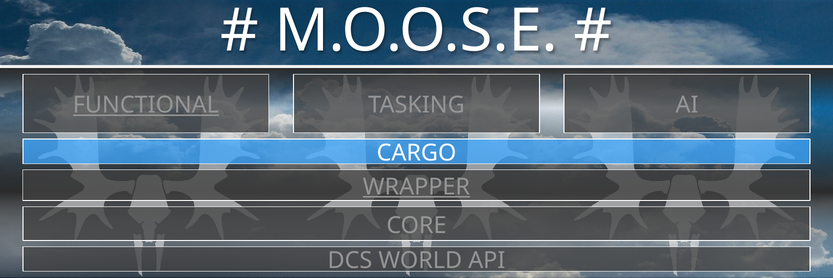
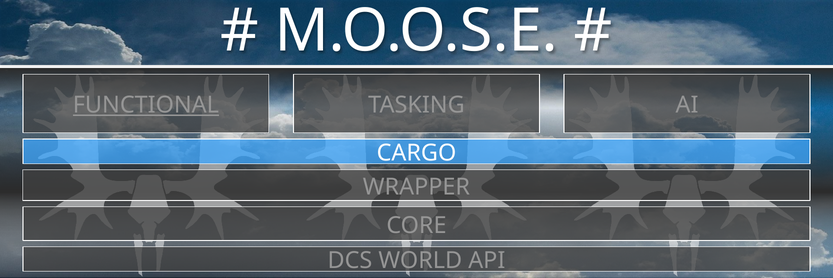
WRAPPER underline: present -> none (416, 187)
